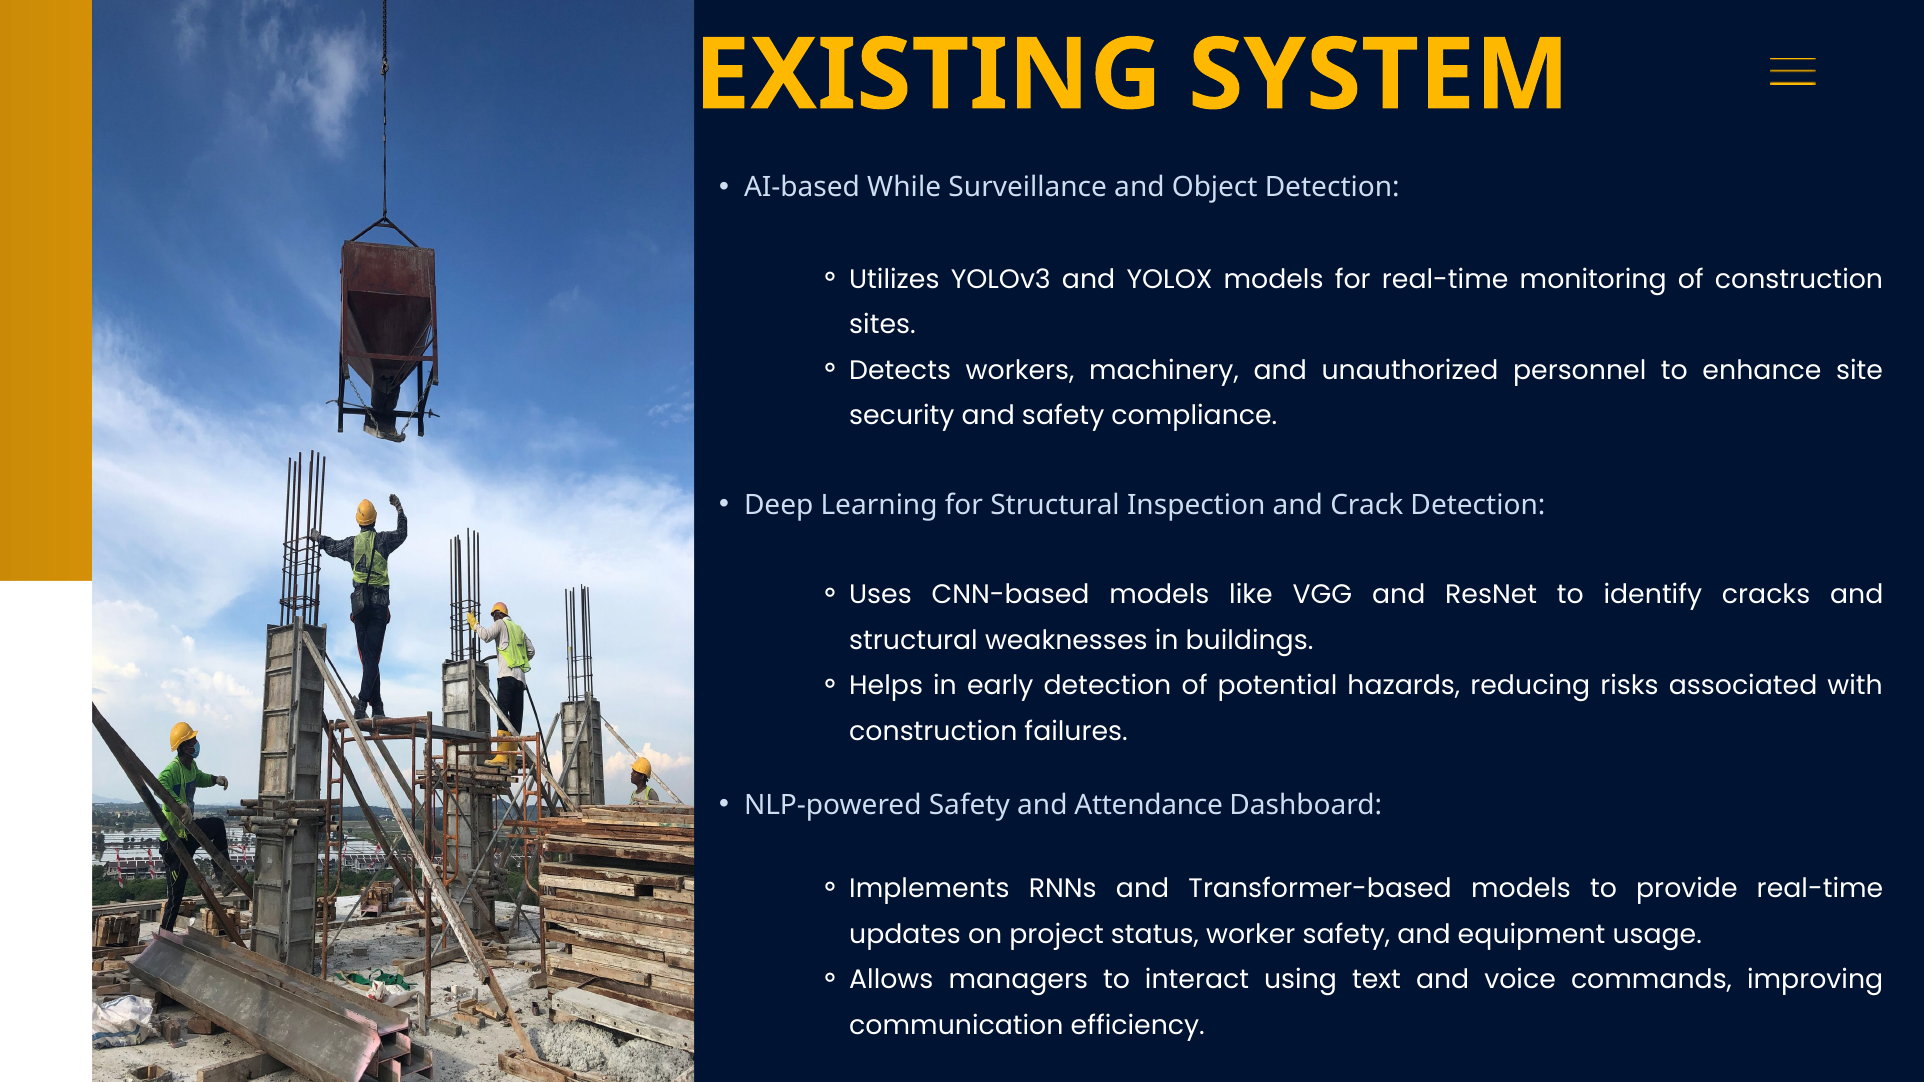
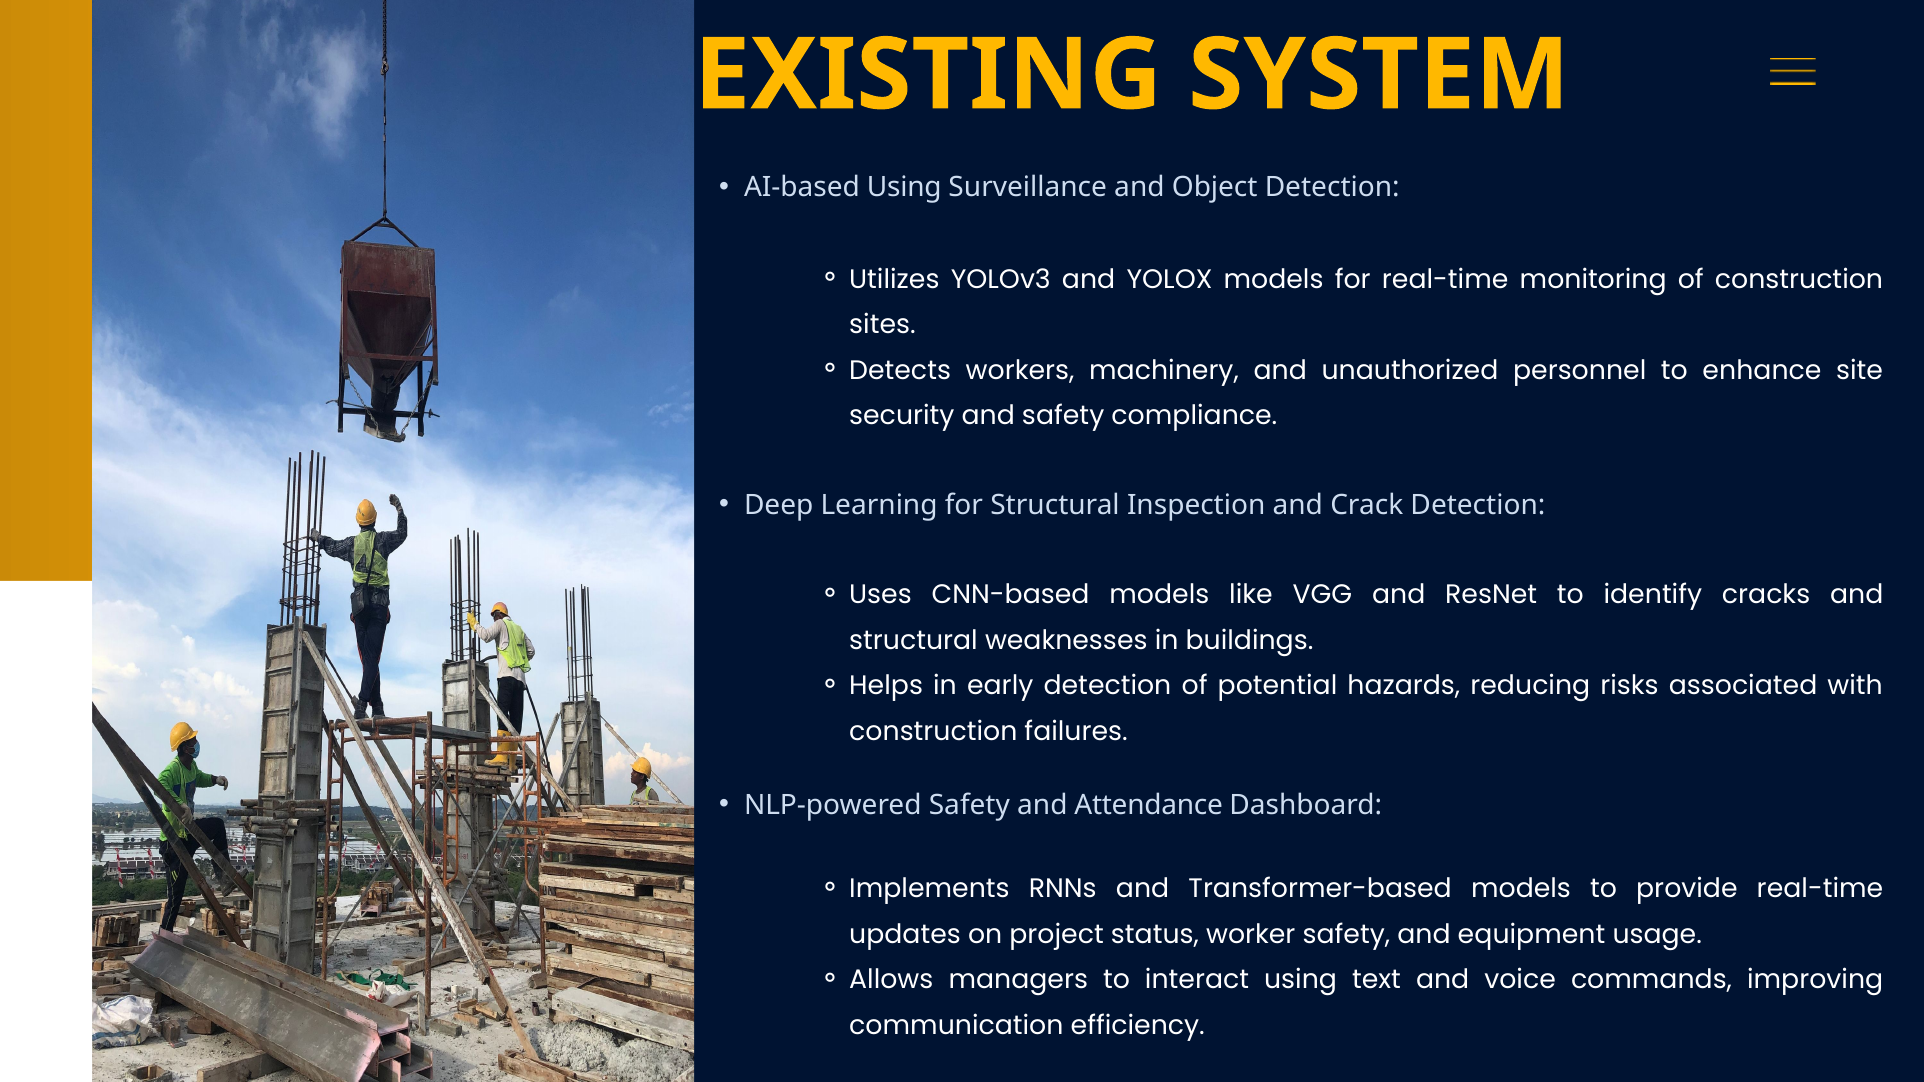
AI-based While: While -> Using (904, 187)
